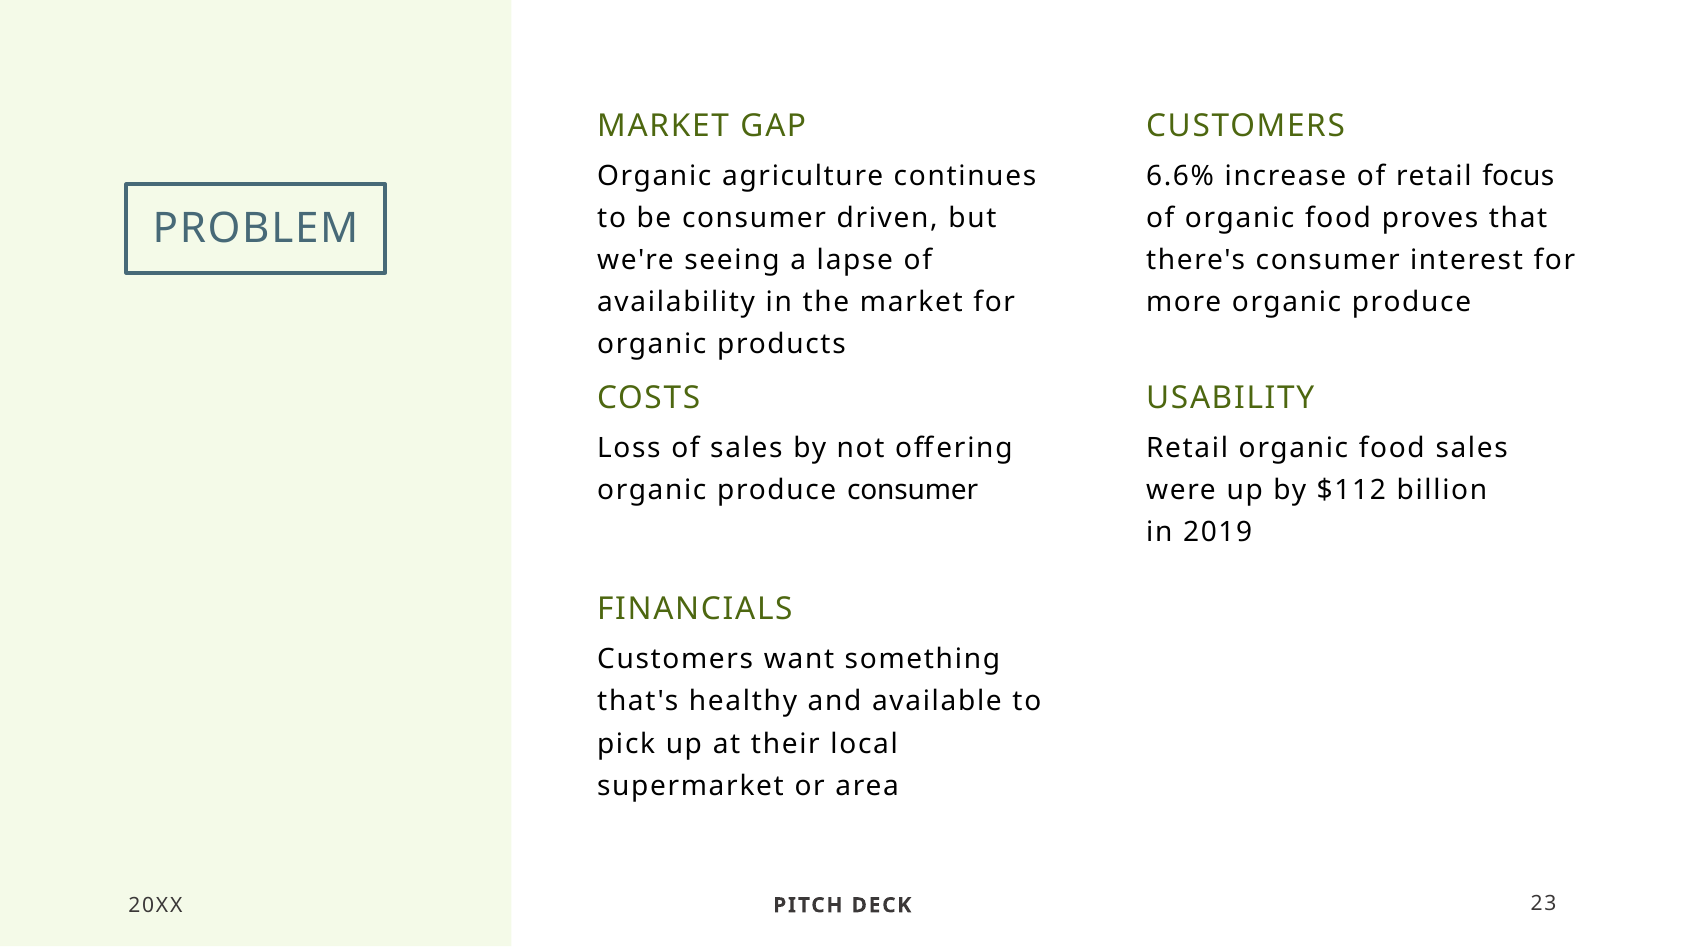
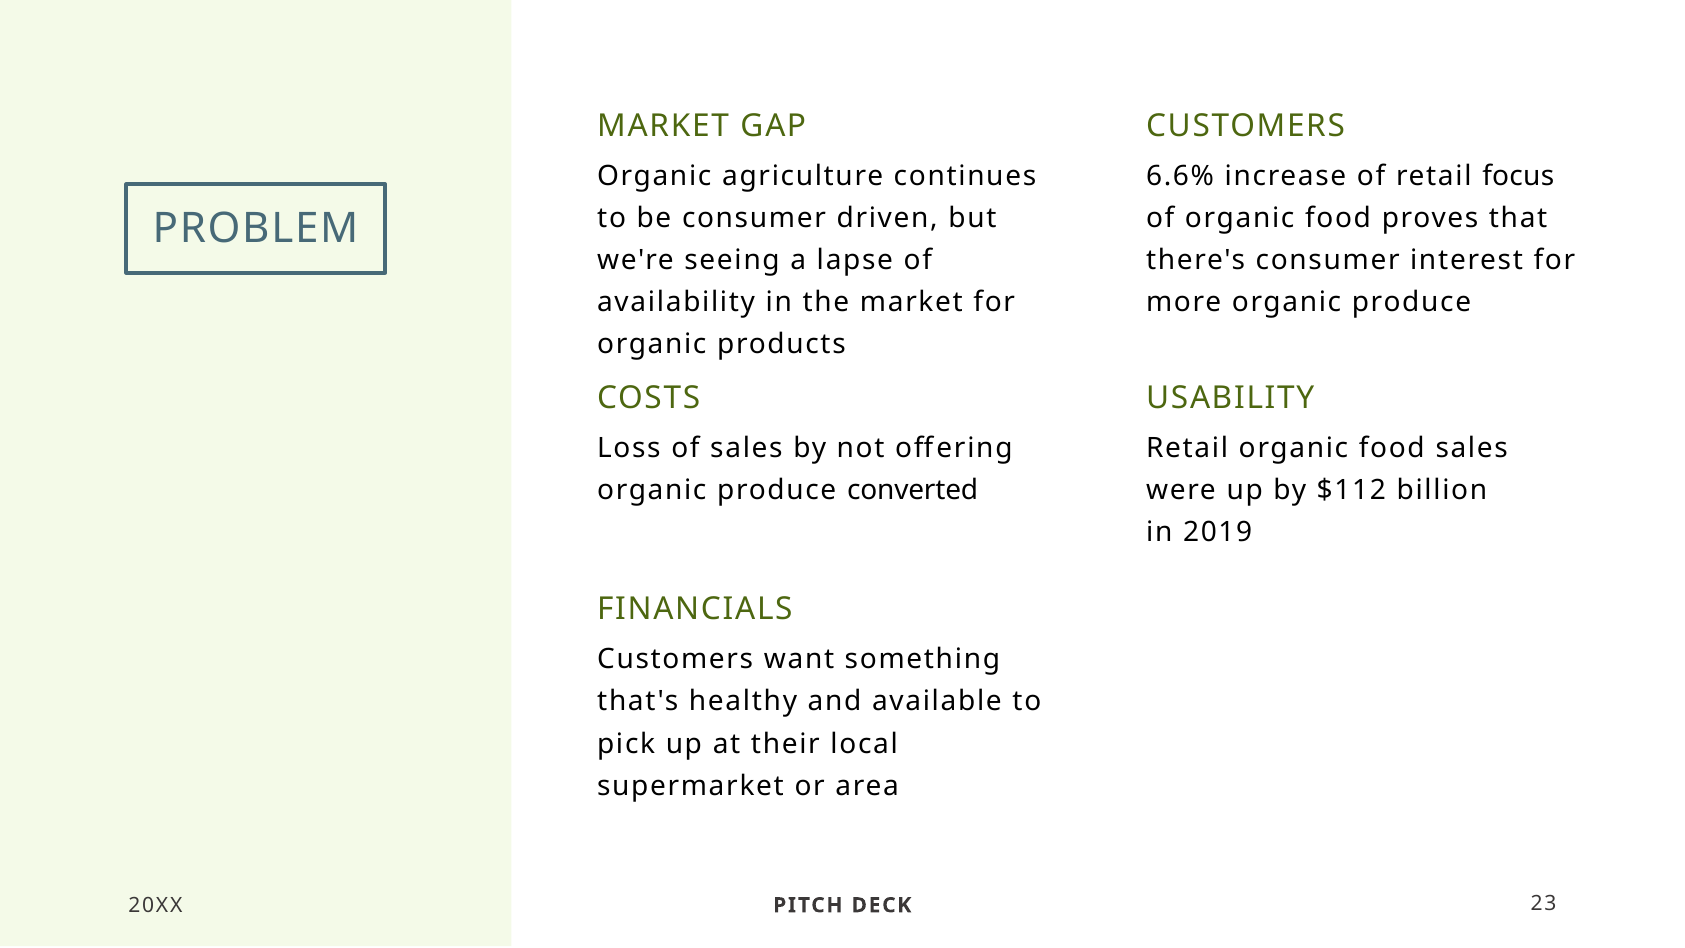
produce consumer: consumer -> converted (913, 490)
